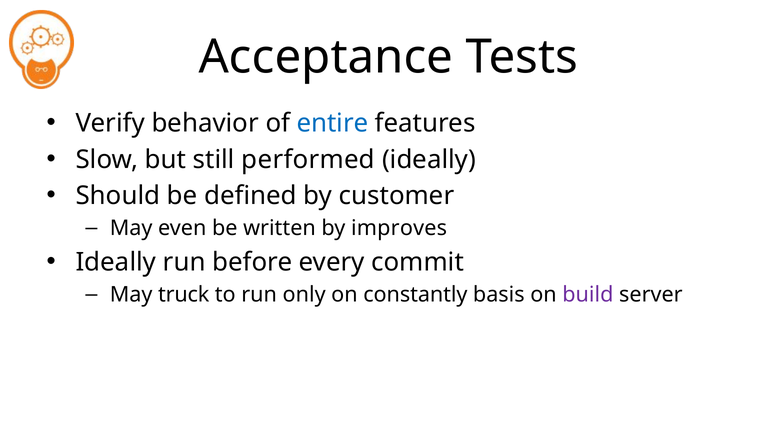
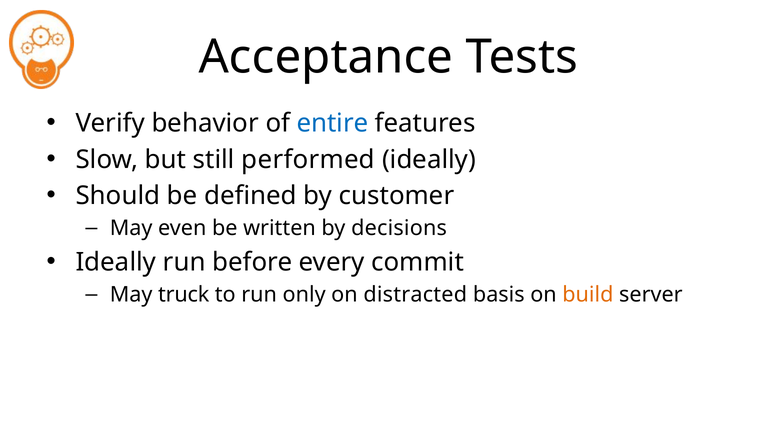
improves: improves -> decisions (399, 228)
constantly: constantly -> distracted (415, 295)
build colour: purple -> orange (588, 295)
